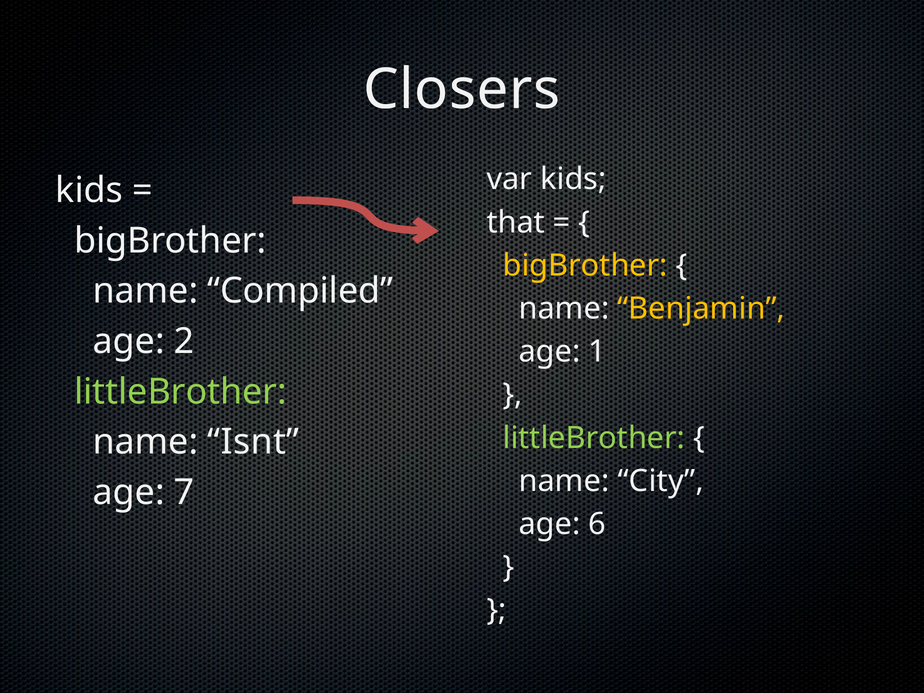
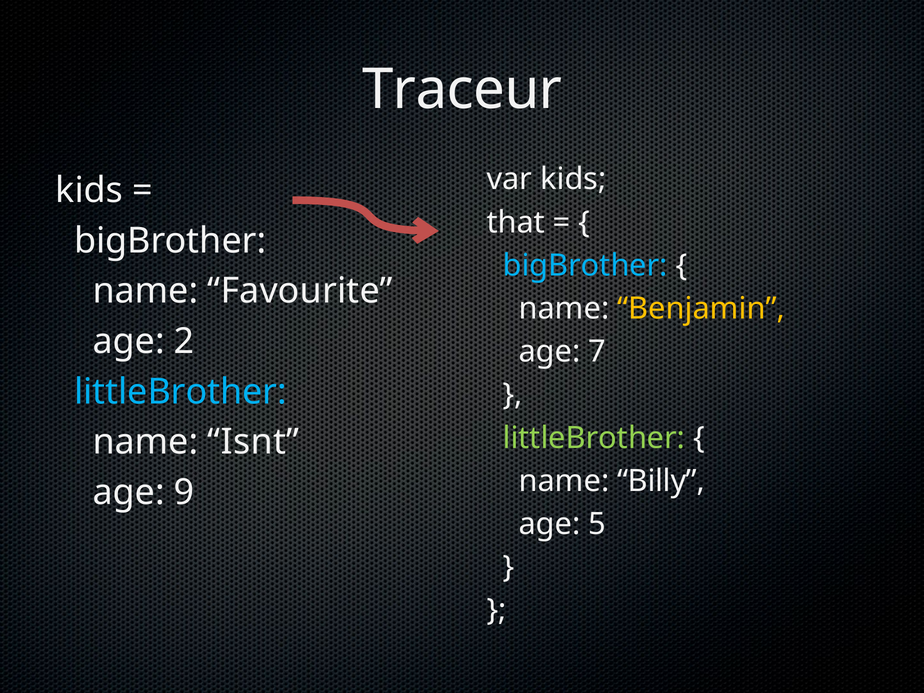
Closers: Closers -> Traceur (462, 89)
bigBrother colour: yellow -> light blue (585, 265)
Compiled: Compiled -> Favourite (300, 291)
1: 1 -> 7 (597, 352)
littleBrother colour: light green -> light blue (180, 392)
City: City -> Billy (661, 481)
7: 7 -> 9 (184, 492)
6: 6 -> 5 (597, 524)
